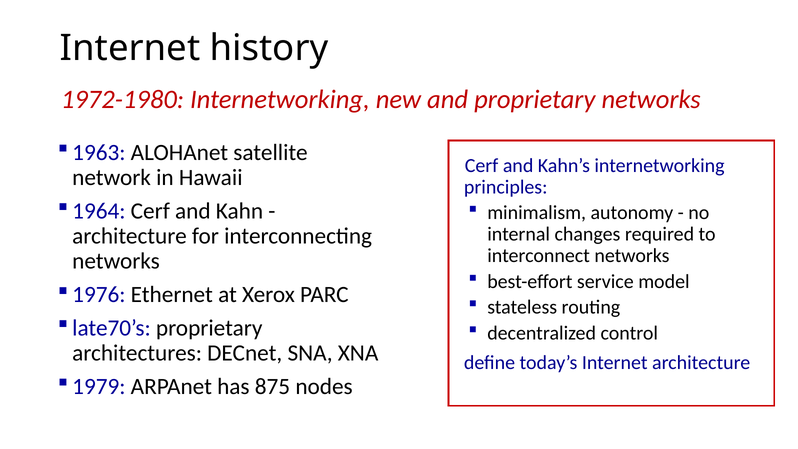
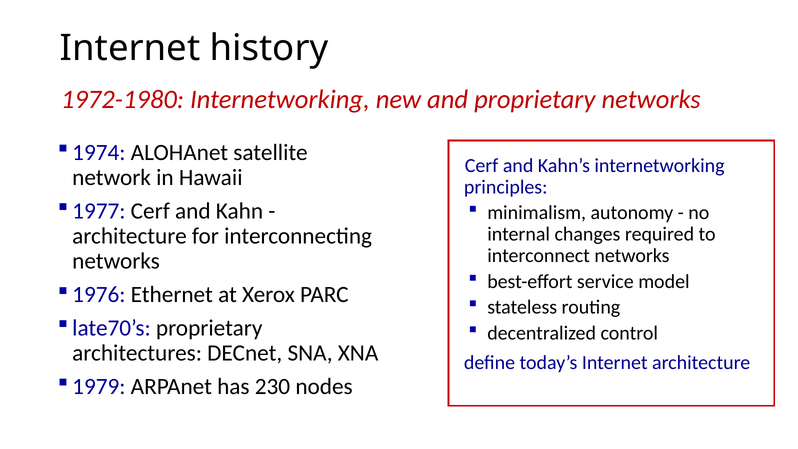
1963: 1963 -> 1974 (99, 153)
1964: 1964 -> 1977 (99, 211)
875: 875 -> 230 (272, 387)
